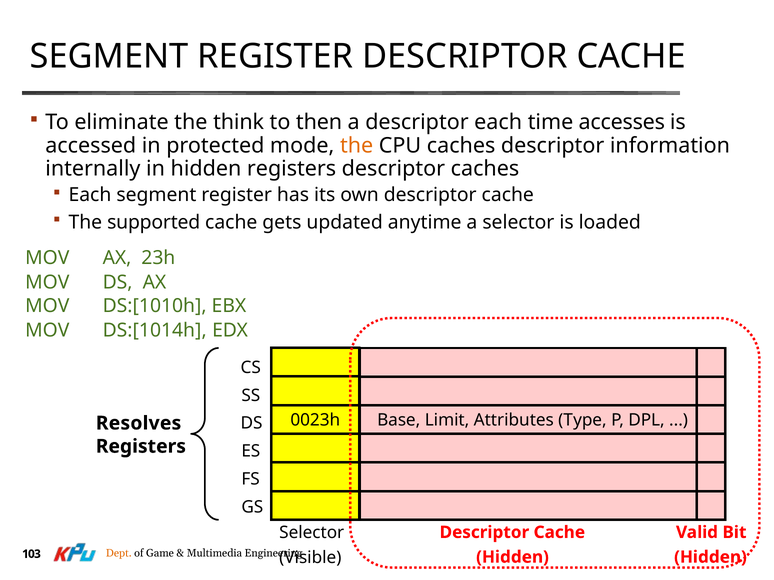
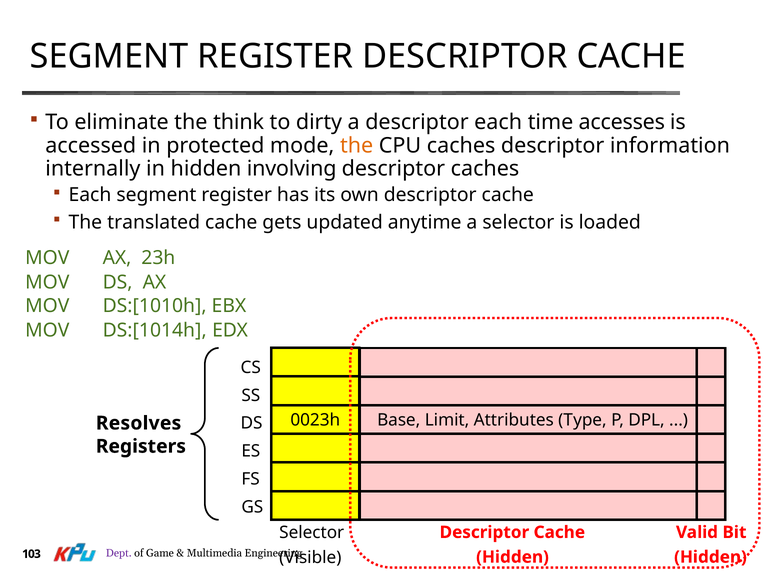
then: then -> dirty (319, 122)
hidden registers: registers -> involving (292, 169)
supported: supported -> translated (154, 223)
Dept colour: orange -> purple (119, 554)
